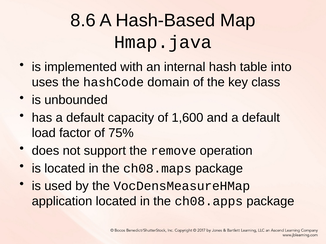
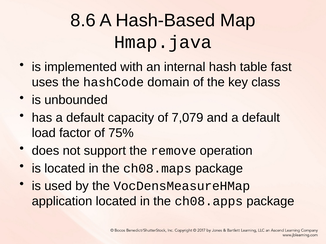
into: into -> fast (281, 67)
1,600: 1,600 -> 7,079 (187, 118)
